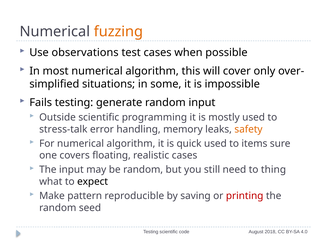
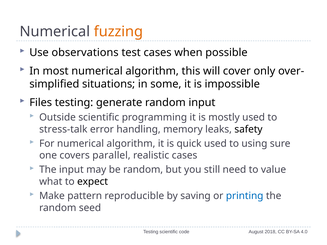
Fails: Fails -> Files (41, 103)
safety colour: orange -> black (248, 129)
items: items -> using (254, 144)
floating: floating -> parallel (111, 156)
thing: thing -> value (274, 170)
printing colour: red -> blue (245, 196)
